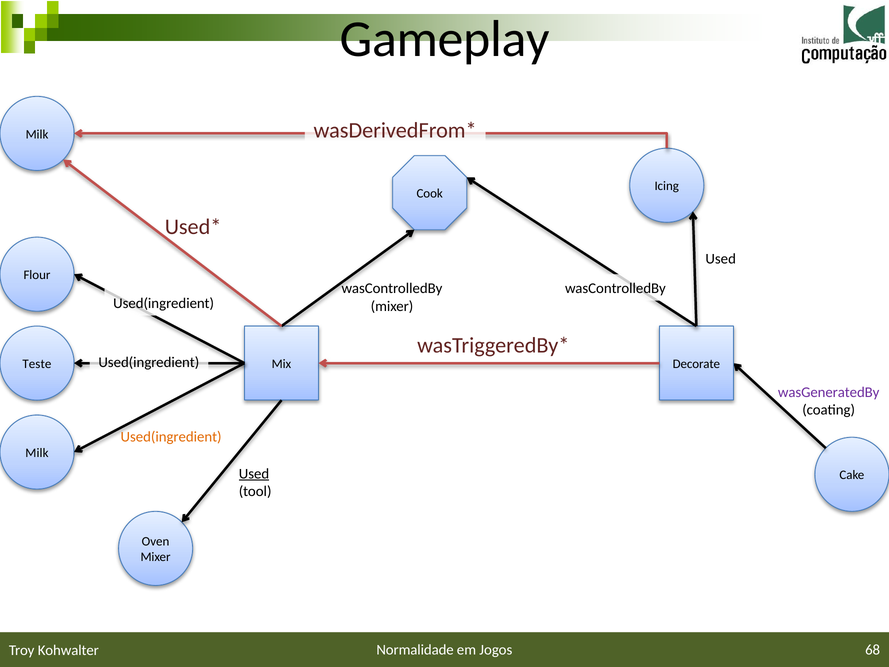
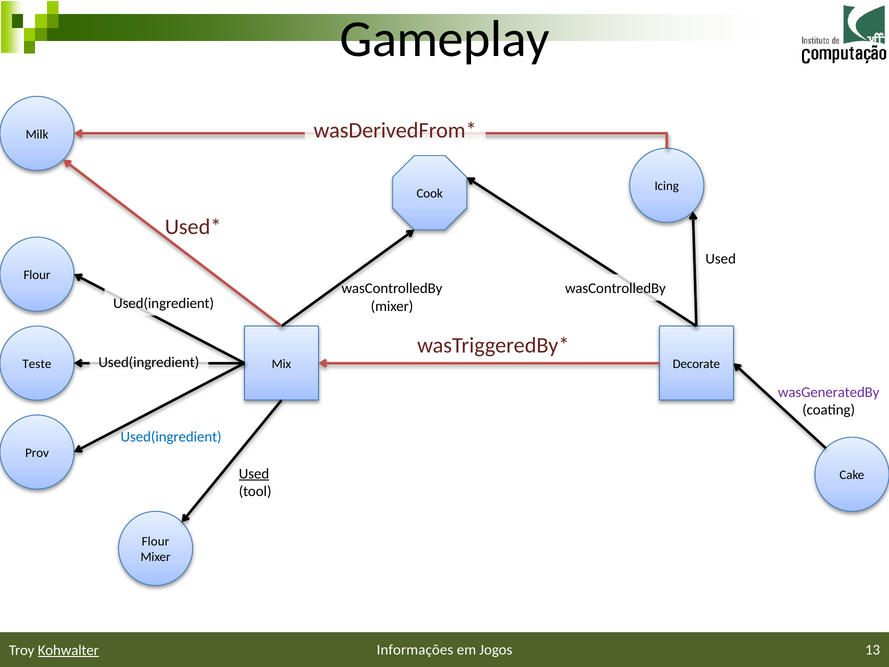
Used(ingredient colour: orange -> blue (171, 437)
Milk: Milk -> Prov (37, 453)
Oven: Oven -> Flour (155, 541)
Normalidade: Normalidade -> Informações (415, 650)
68: 68 -> 13 (873, 650)
Kohwalter underline: none -> present (68, 650)
